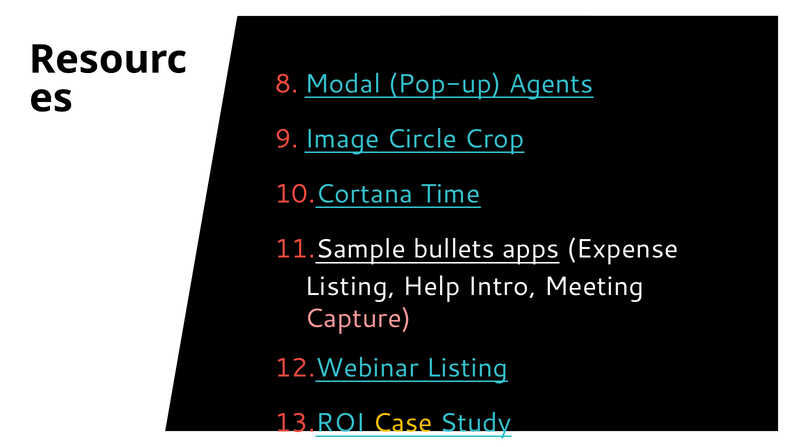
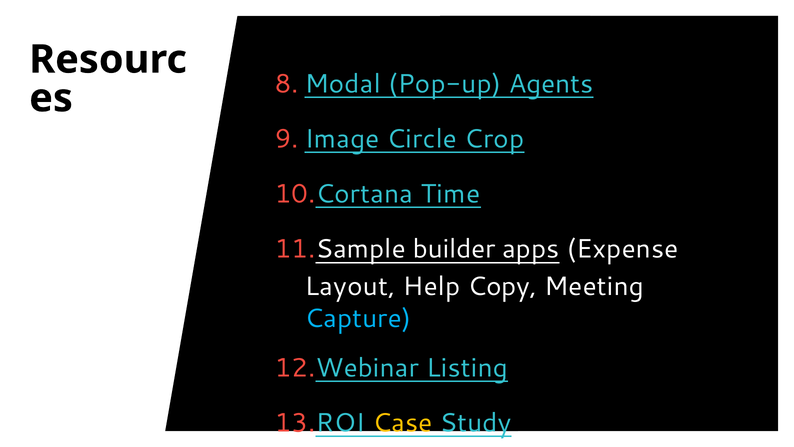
bullets: bullets -> builder (454, 249)
Listing: Listing -> Layout (350, 286)
Intro: Intro -> Copy (502, 286)
Capture colour: pink -> light blue (358, 318)
